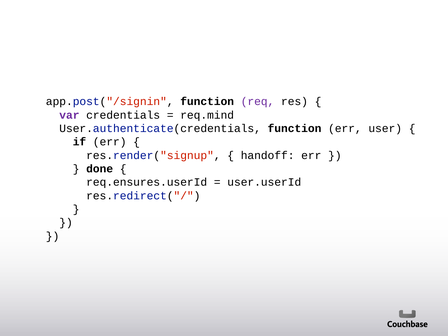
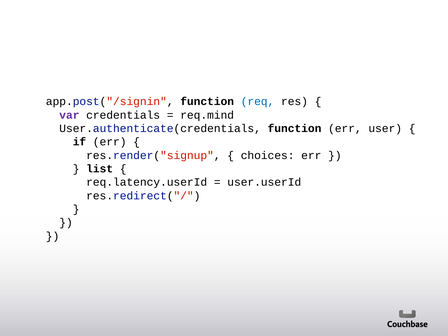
req colour: purple -> blue (258, 102)
handoff: handoff -> choices (268, 155)
done: done -> list (100, 169)
req.ensures.userId: req.ensures.userId -> req.latency.userId (147, 182)
